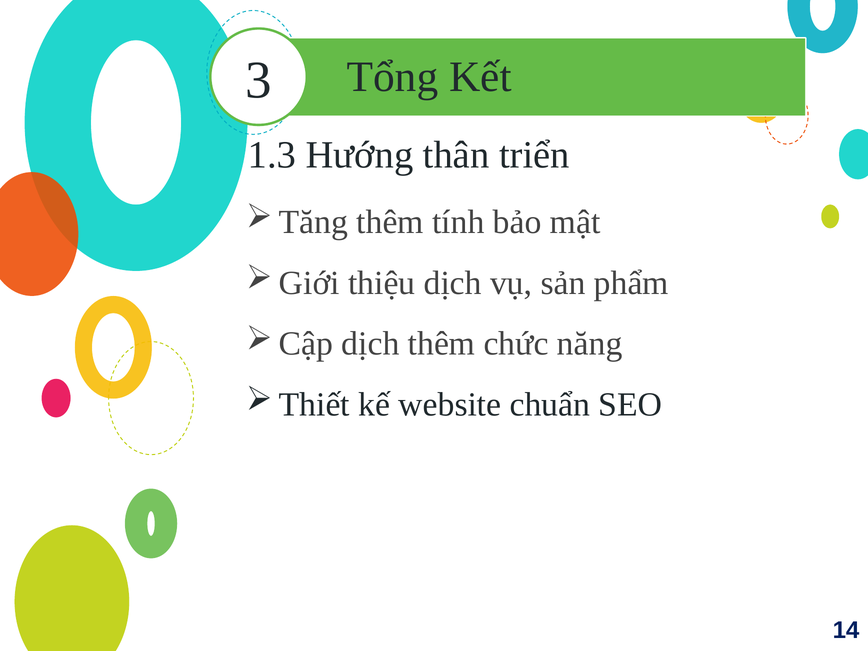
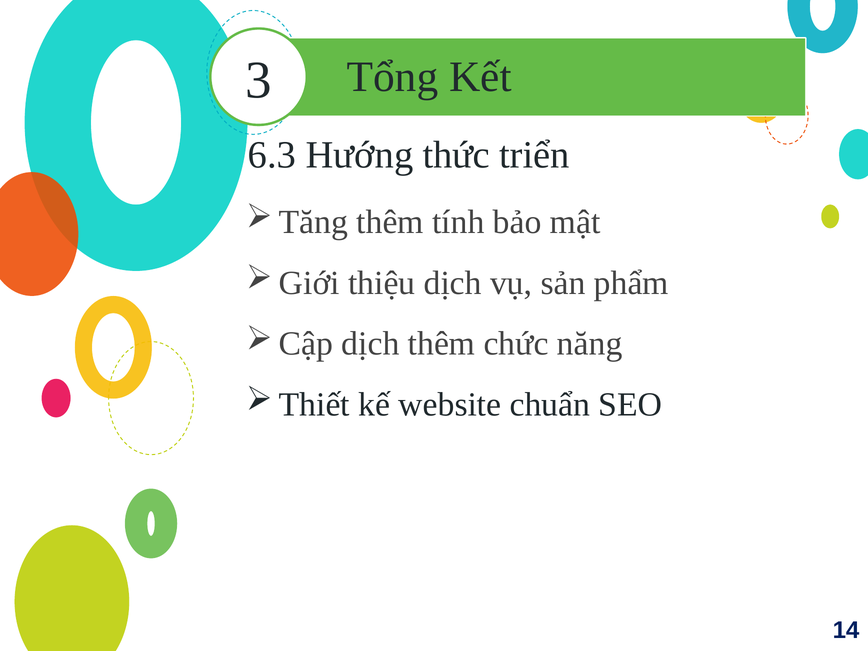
1.3: 1.3 -> 6.3 (272, 155)
thân: thân -> thức (456, 155)
